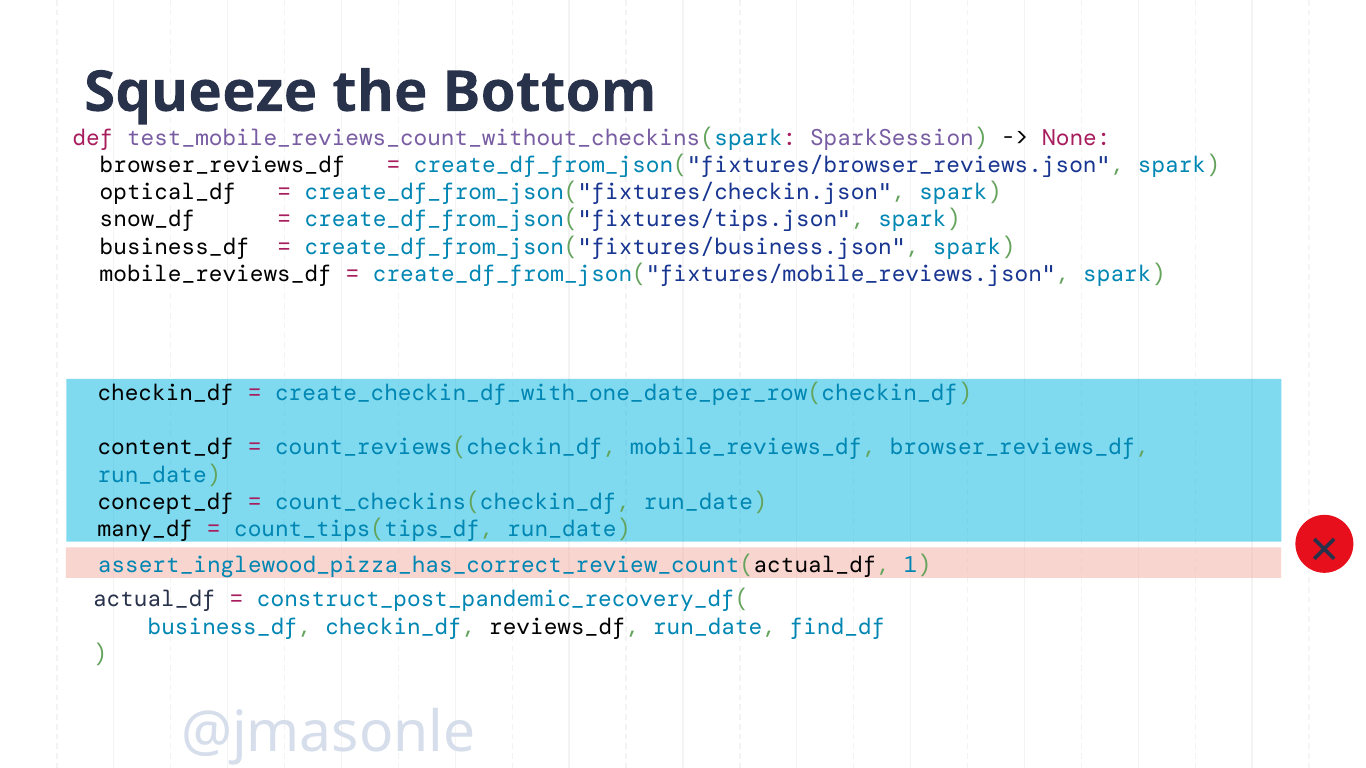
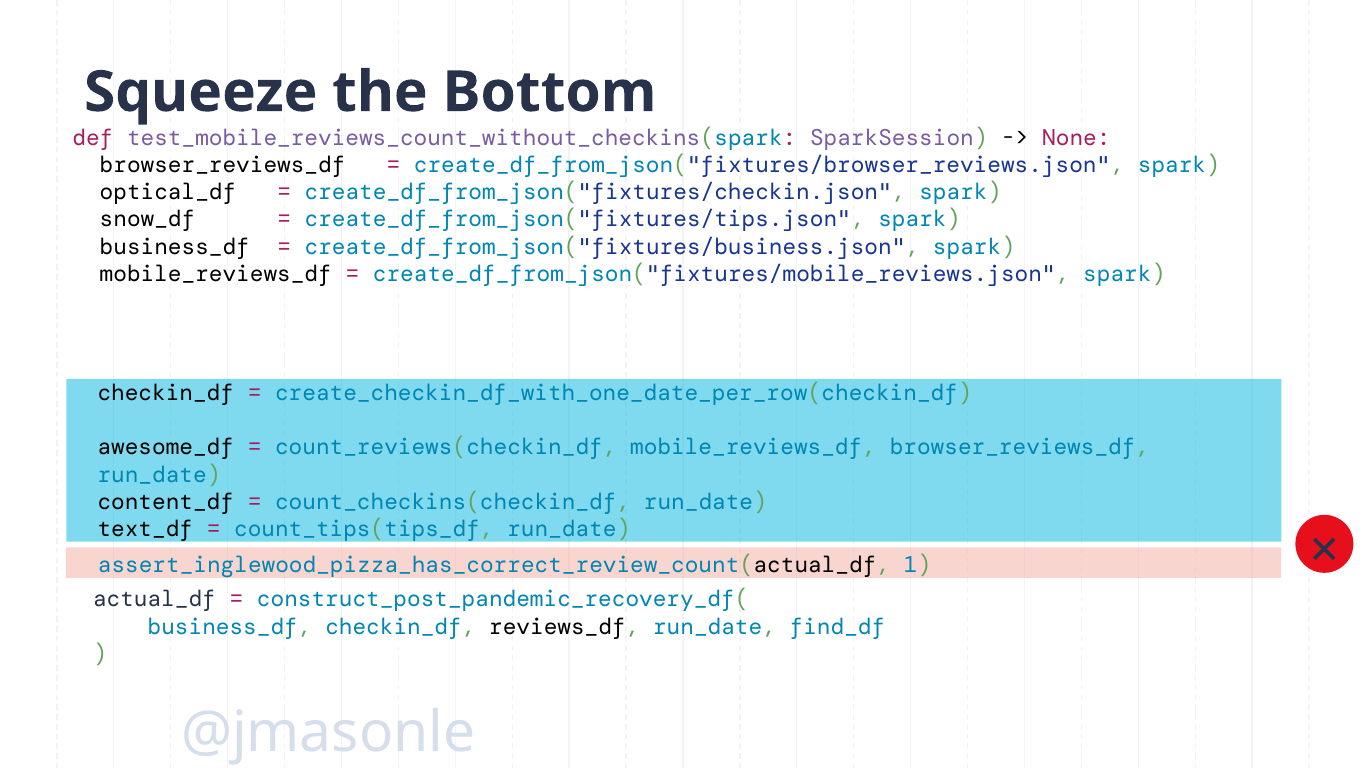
content_df: content_df -> awesome_df (166, 448)
concept_df: concept_df -> content_df (166, 502)
many_df: many_df -> text_df (145, 530)
